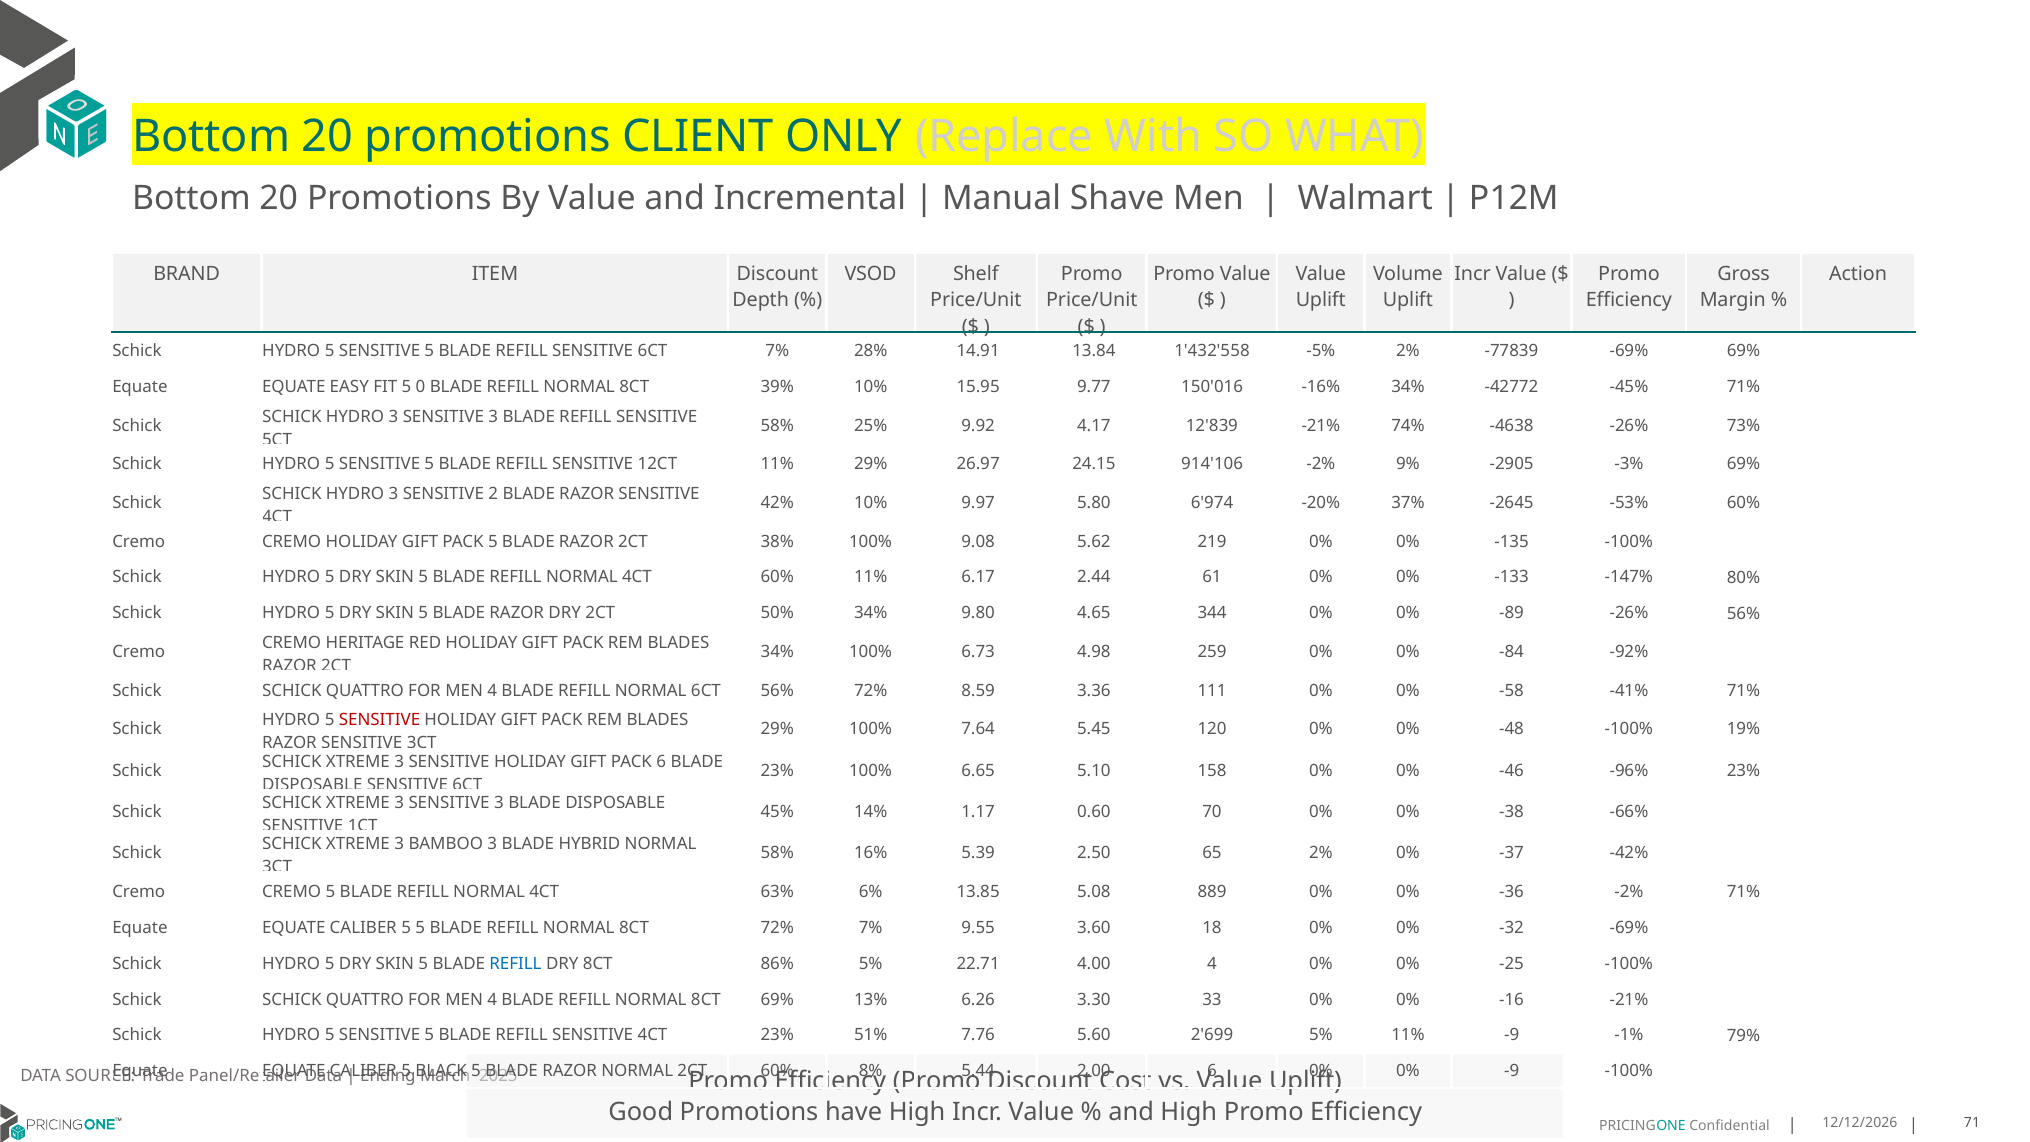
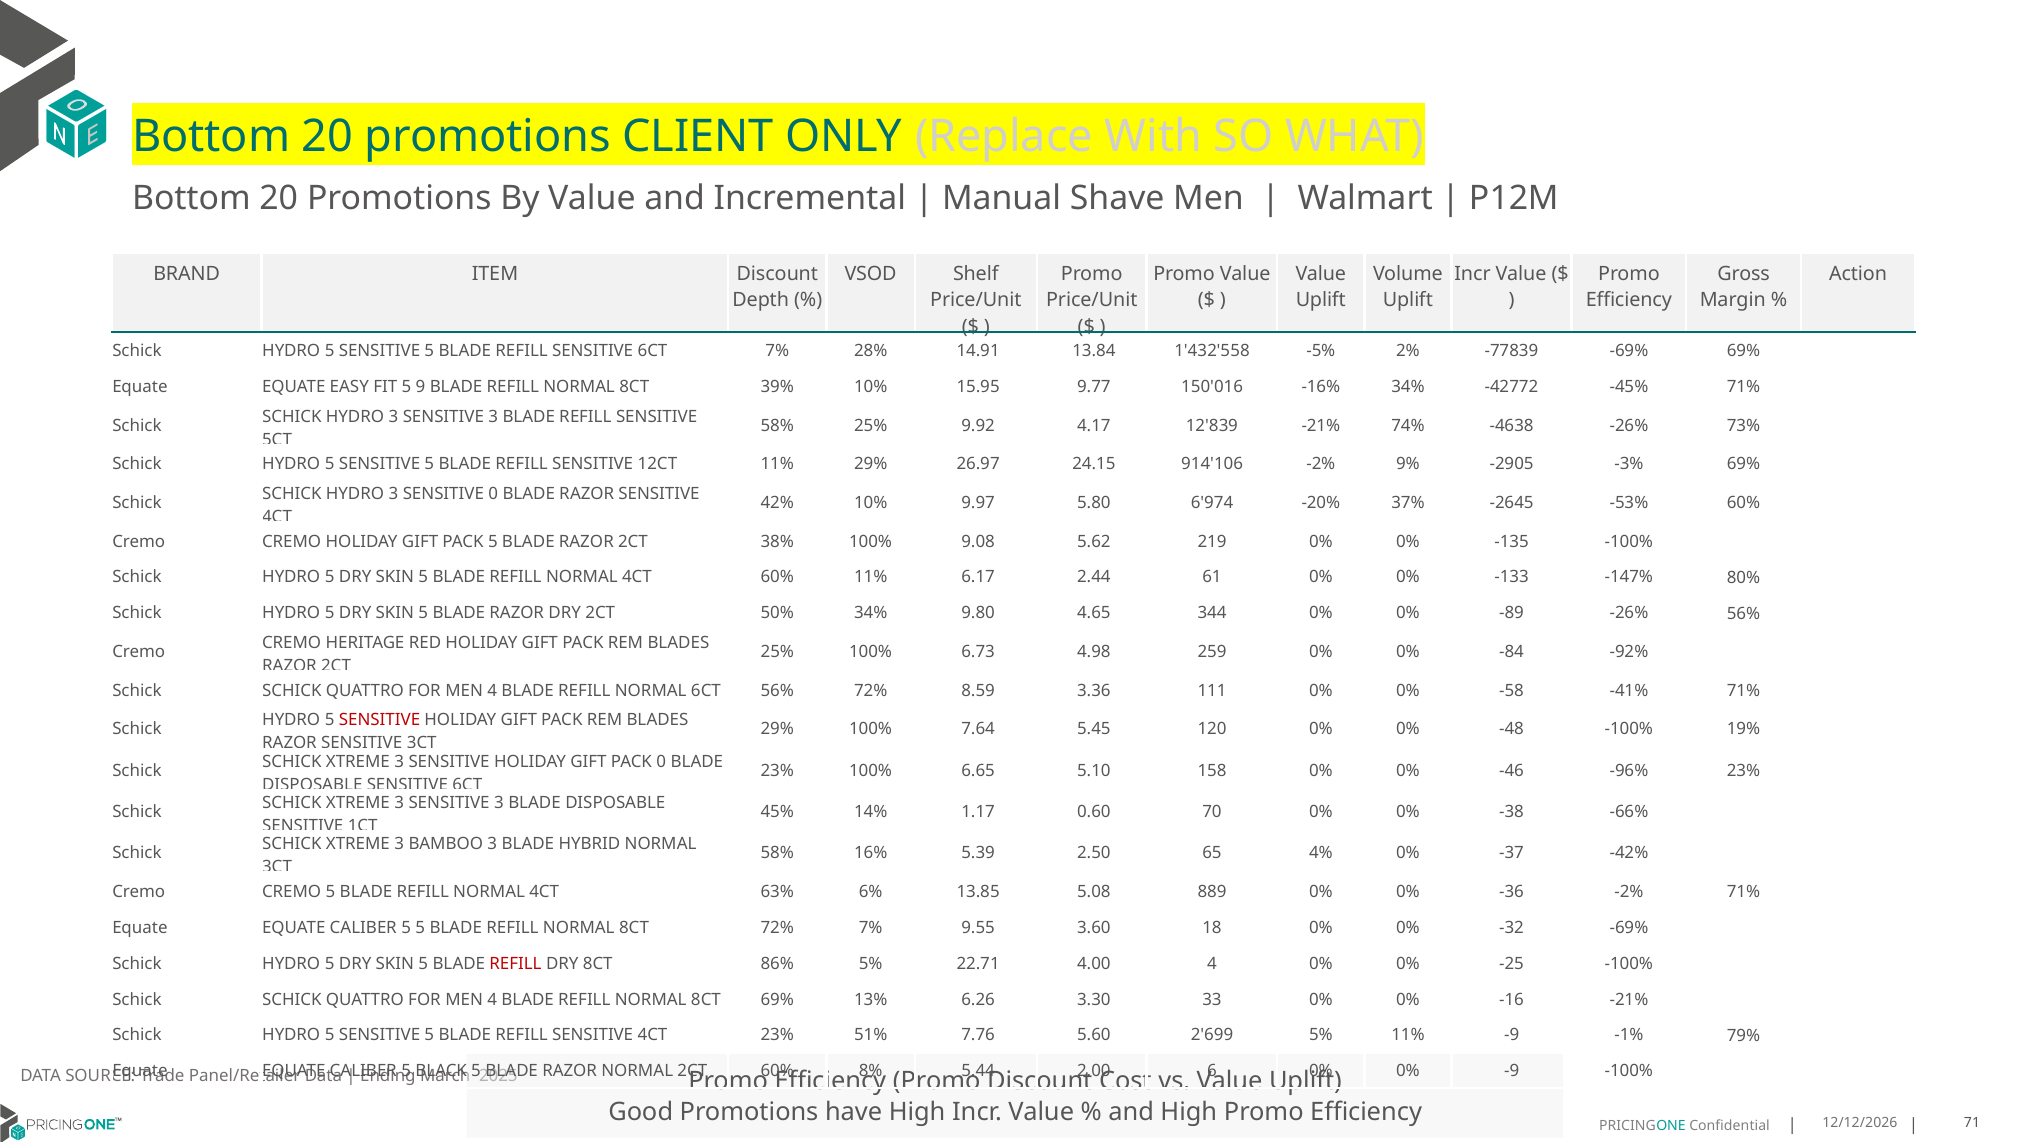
0: 0 -> 9 (420, 387)
SENSITIVE 2: 2 -> 0 (493, 494)
34%: 34% -> 25% (777, 652)
PACK 6: 6 -> 0 (661, 761)
65 2%: 2% -> 4% (1321, 853)
REFILL colour: blue -> red (516, 963)
